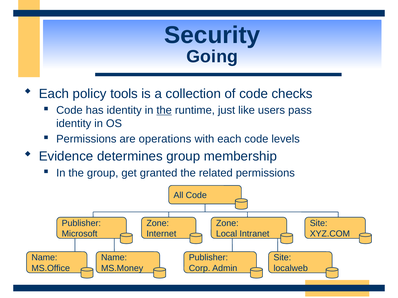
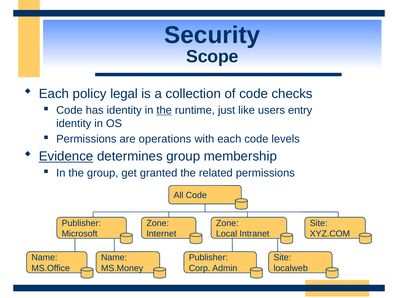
Going: Going -> Scope (212, 57)
tools: tools -> legal (124, 94)
pass: pass -> entry (300, 110)
Evidence underline: none -> present (66, 157)
